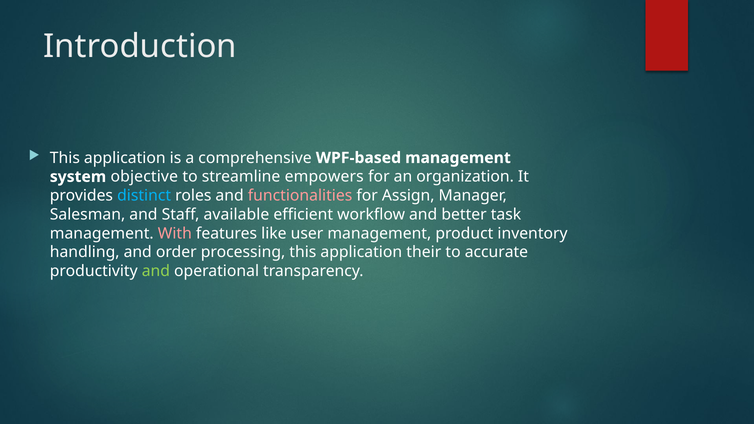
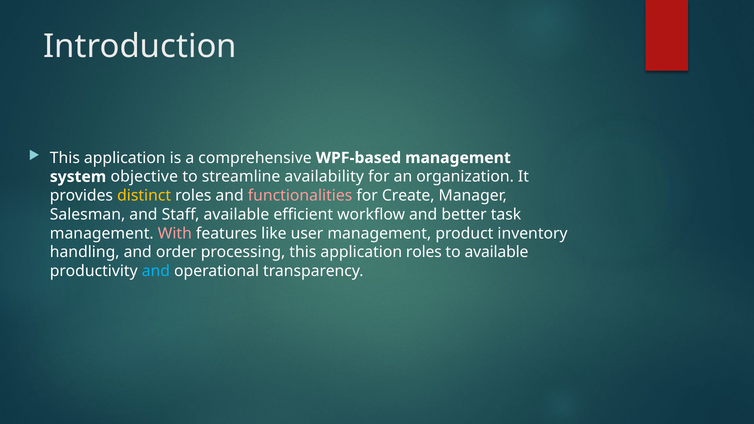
empowers: empowers -> availability (324, 177)
distinct colour: light blue -> yellow (144, 196)
Assign: Assign -> Create (408, 196)
application their: their -> roles (424, 252)
to accurate: accurate -> available (496, 252)
and colour: light green -> light blue (156, 271)
